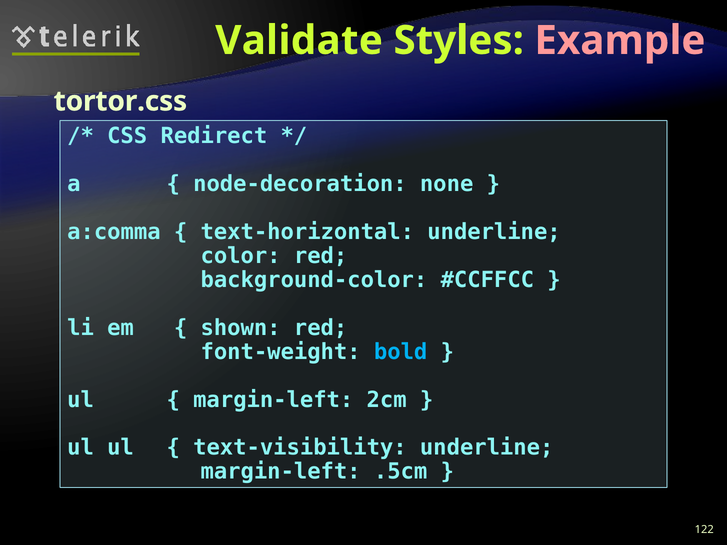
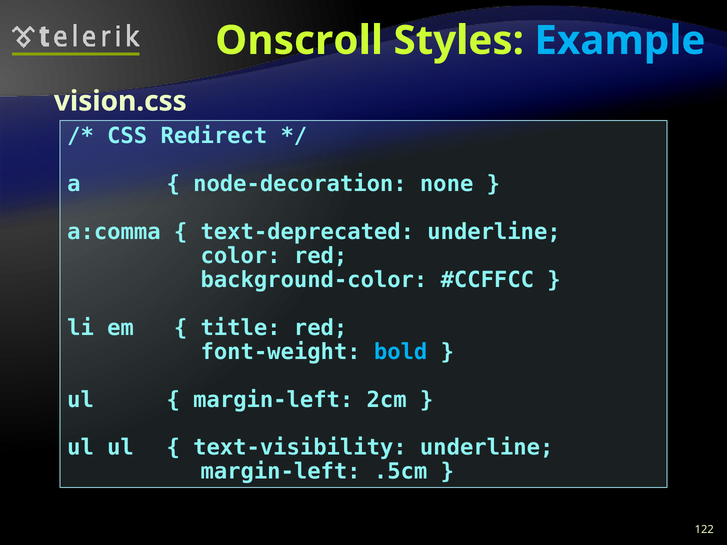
Validate: Validate -> Onscroll (299, 41)
Example colour: pink -> light blue (620, 41)
tortor.css: tortor.css -> vision.css (120, 101)
text-horizontal: text-horizontal -> text-deprecated (307, 232)
shown: shown -> title (241, 328)
